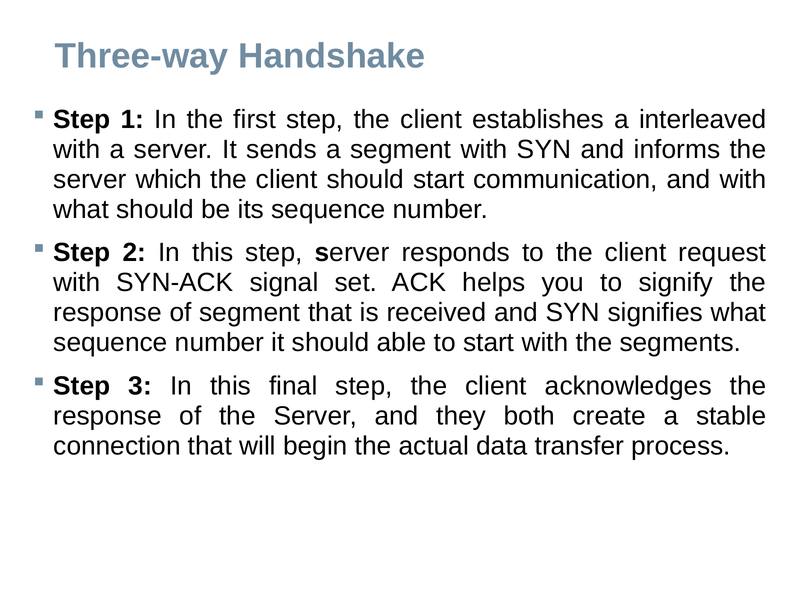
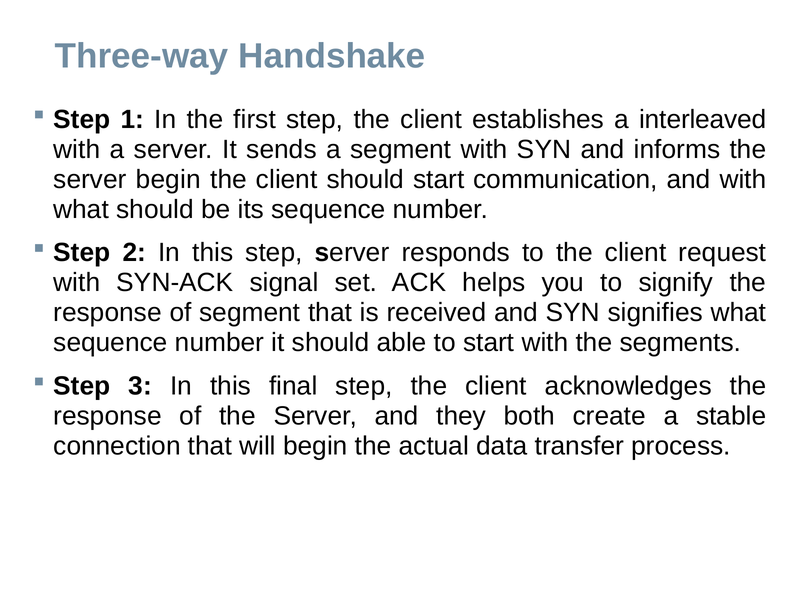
server which: which -> begin (168, 179)
